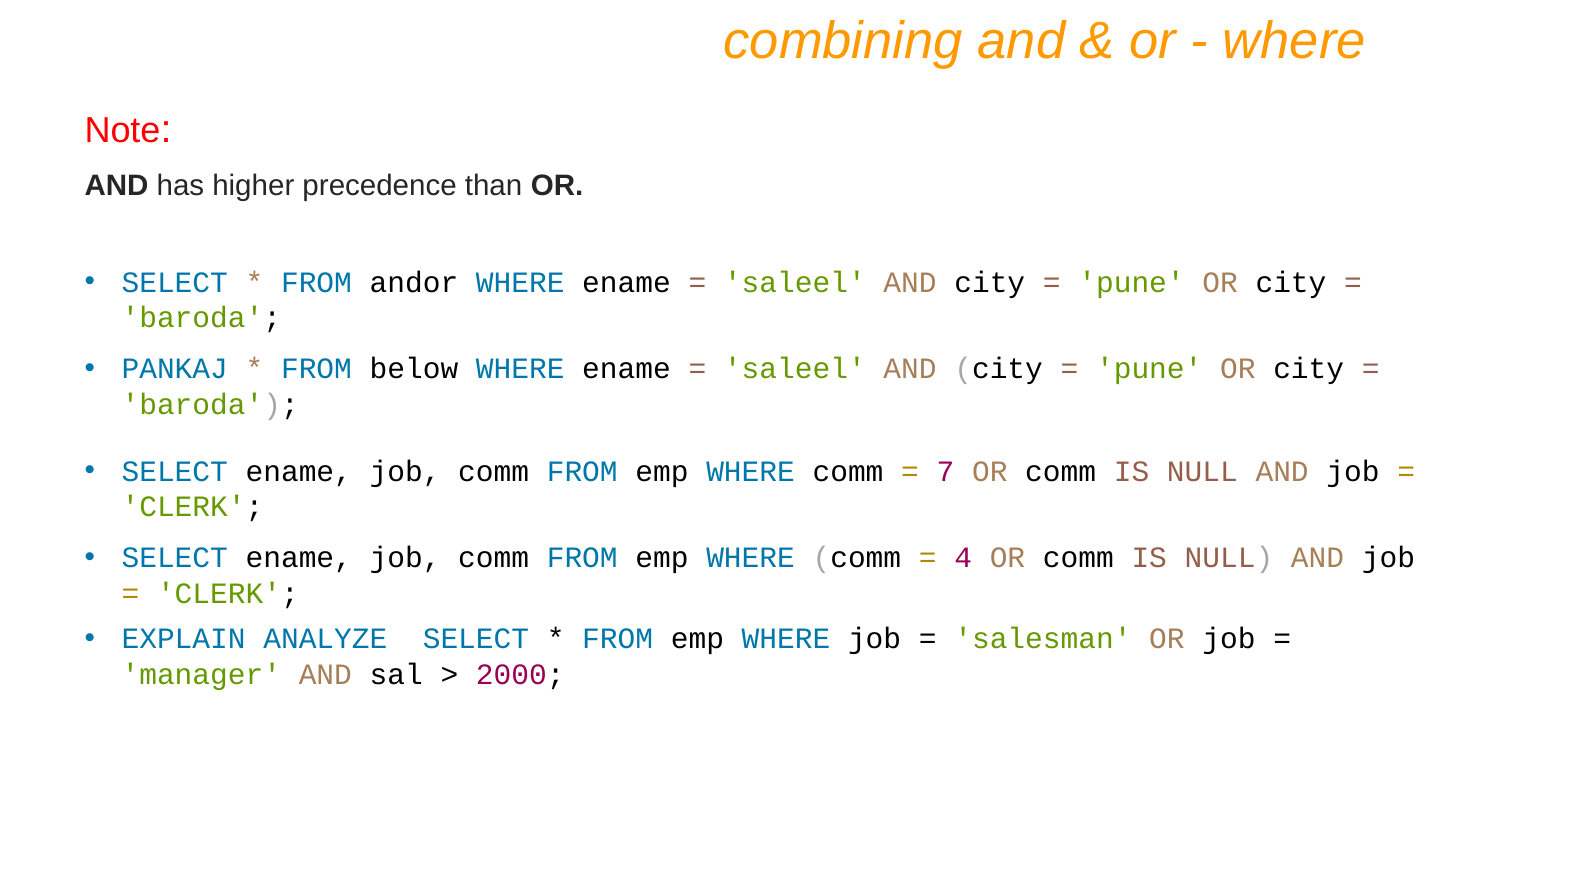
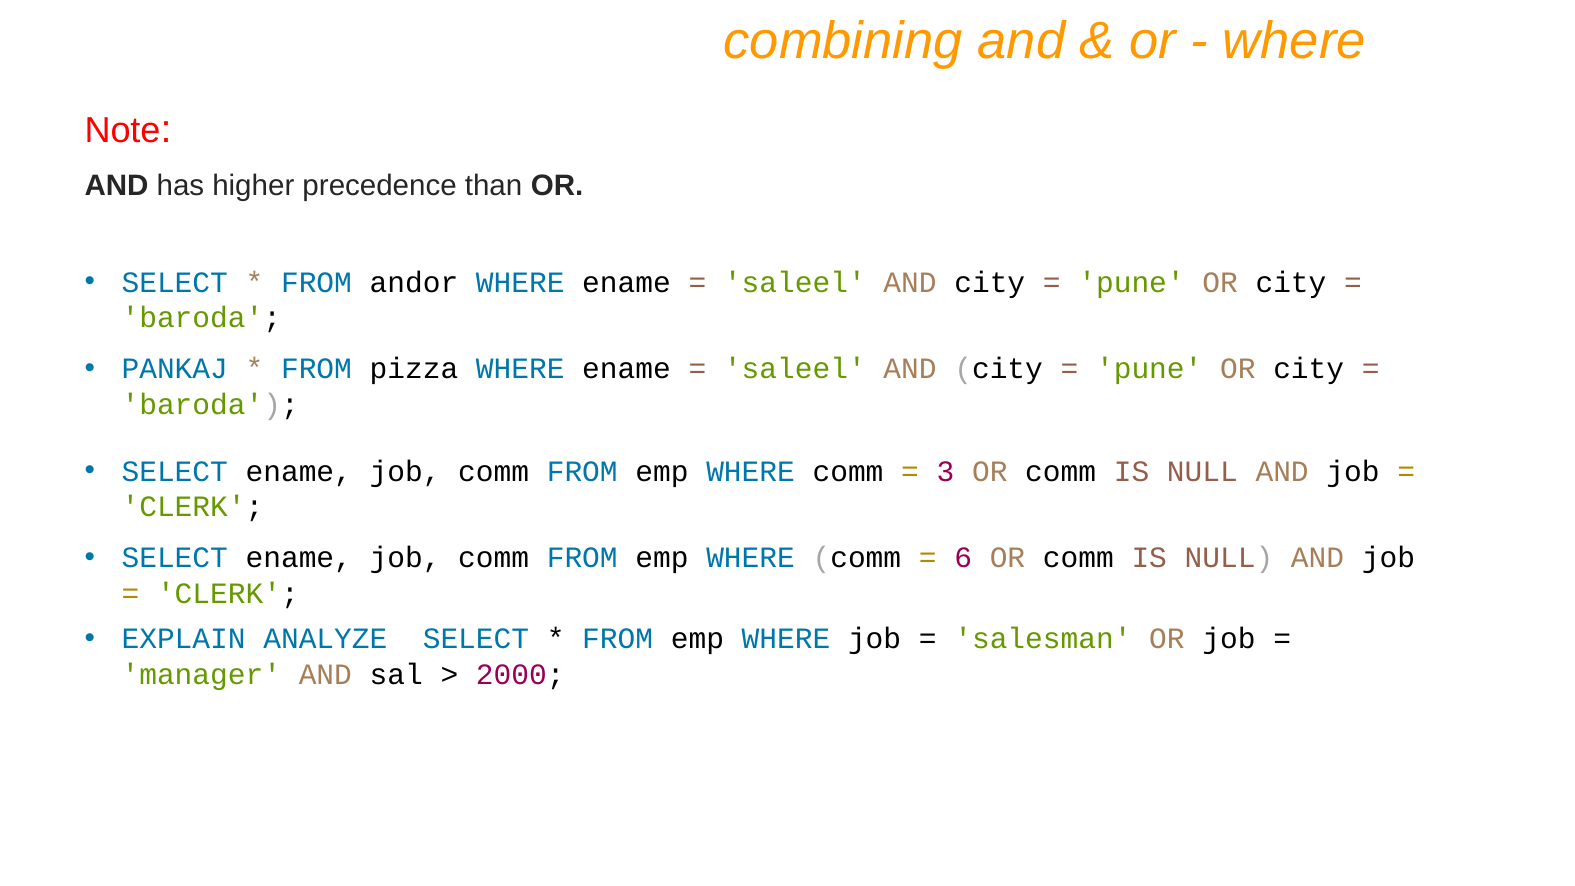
below: below -> pizza (414, 369)
7: 7 -> 3 (945, 471)
4: 4 -> 6 (963, 558)
